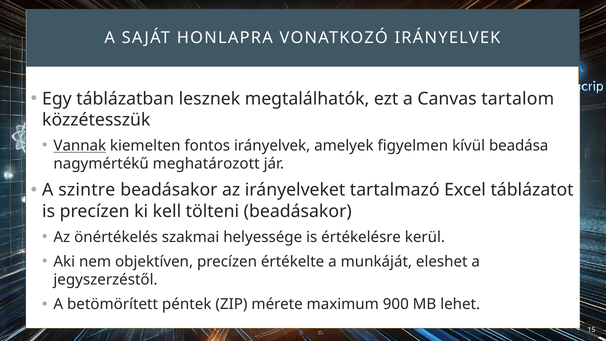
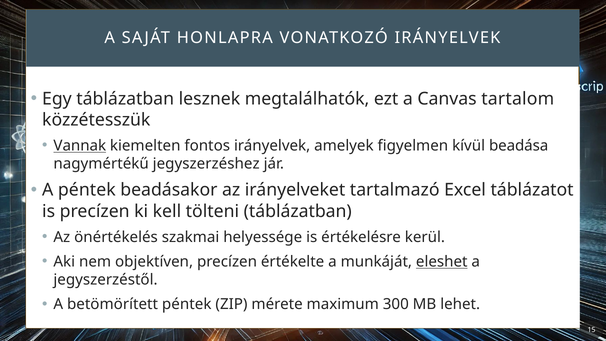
meghatározott: meghatározott -> jegyszerzéshez (206, 164)
A szintre: szintre -> péntek (87, 190)
tölteni beadásakor: beadásakor -> táblázatban (298, 211)
eleshet underline: none -> present (442, 262)
900: 900 -> 300 (396, 304)
